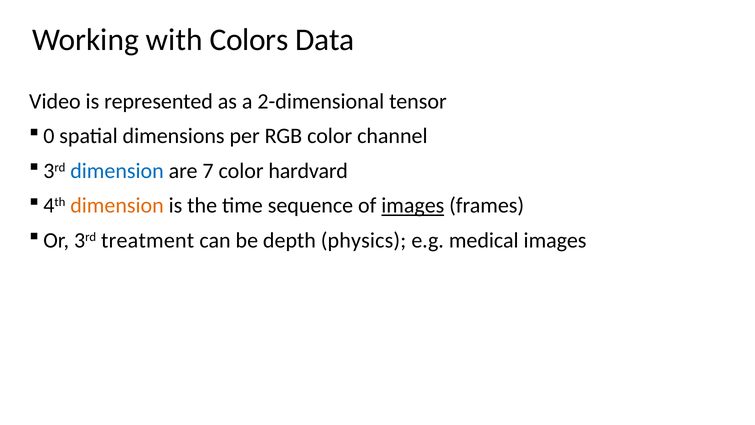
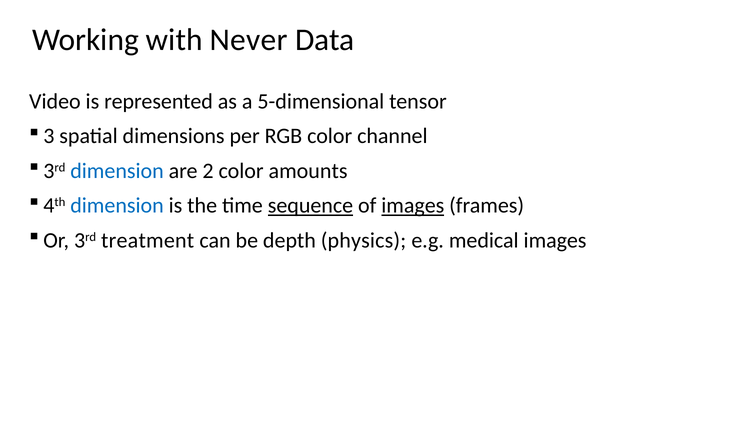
Colors: Colors -> Never (249, 40)
2-dimensional: 2-dimensional -> 5-dimensional (321, 101)
0: 0 -> 3 (49, 136)
7: 7 -> 2 (208, 171)
hardvard: hardvard -> amounts (308, 171)
dimension colour: orange -> blue (117, 205)
sequence underline: none -> present (310, 205)
